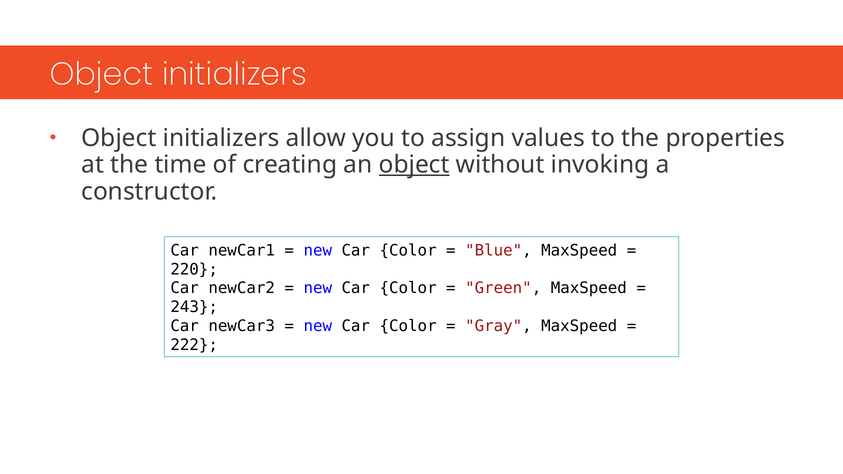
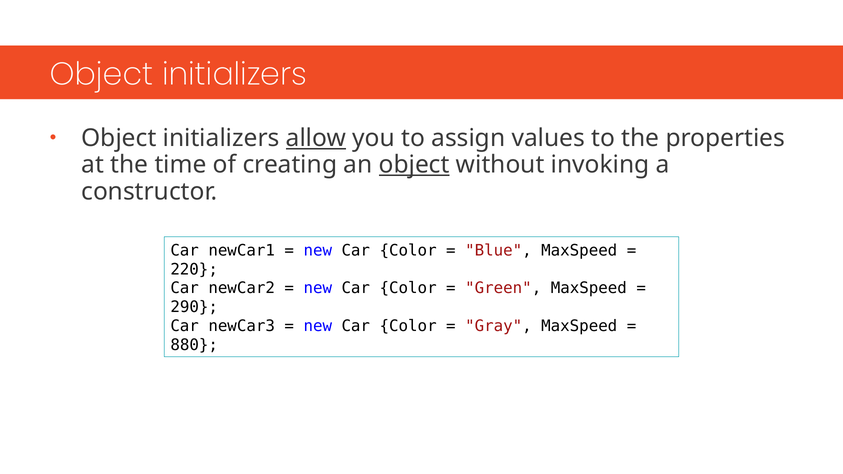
allow underline: none -> present (316, 138)
243: 243 -> 290 (194, 307)
222: 222 -> 880 (194, 345)
